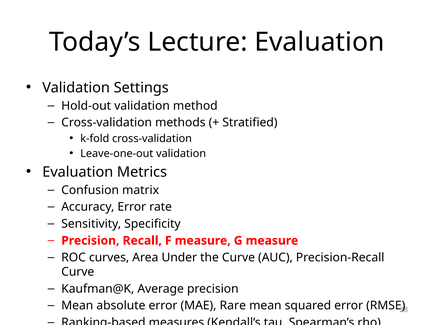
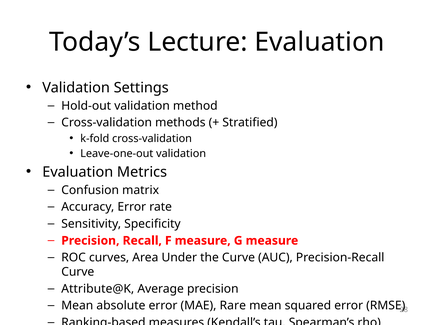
Kaufman@K: Kaufman@K -> Attribute@K (98, 289)
